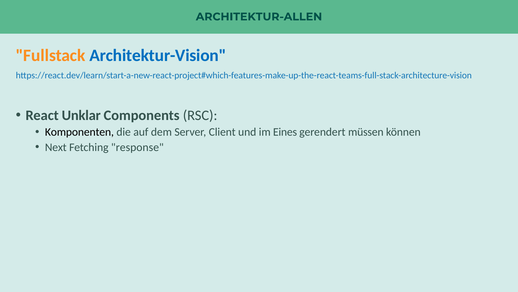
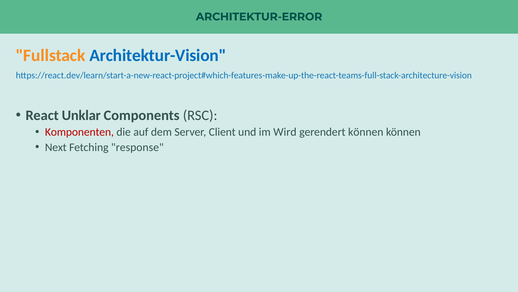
ARCHITEKTUR-ALLEN: ARCHITEKTUR-ALLEN -> ARCHITEKTUR-ERROR (259, 17)
Komponenten colour: black -> red (79, 132)
Eines: Eines -> Wird (285, 132)
gerendert müssen: müssen -> können (366, 132)
